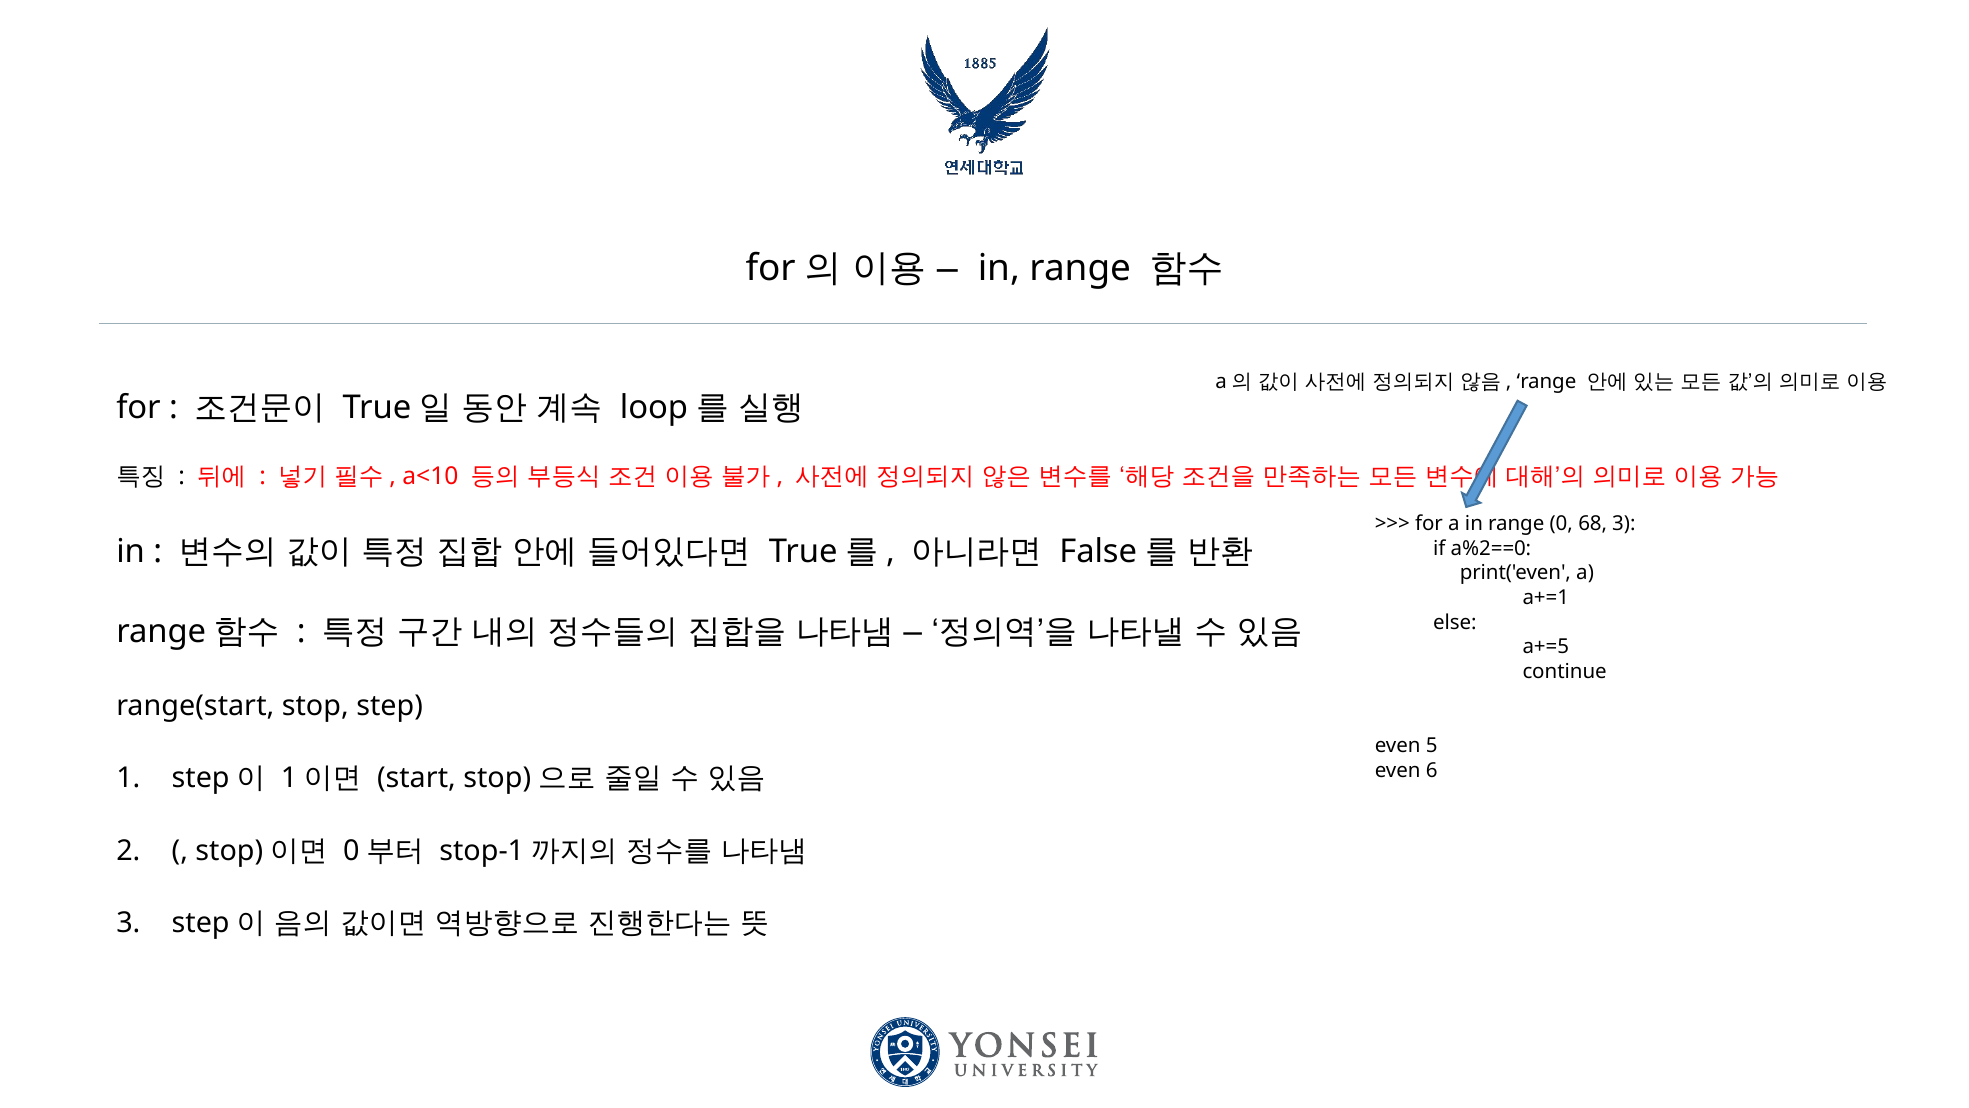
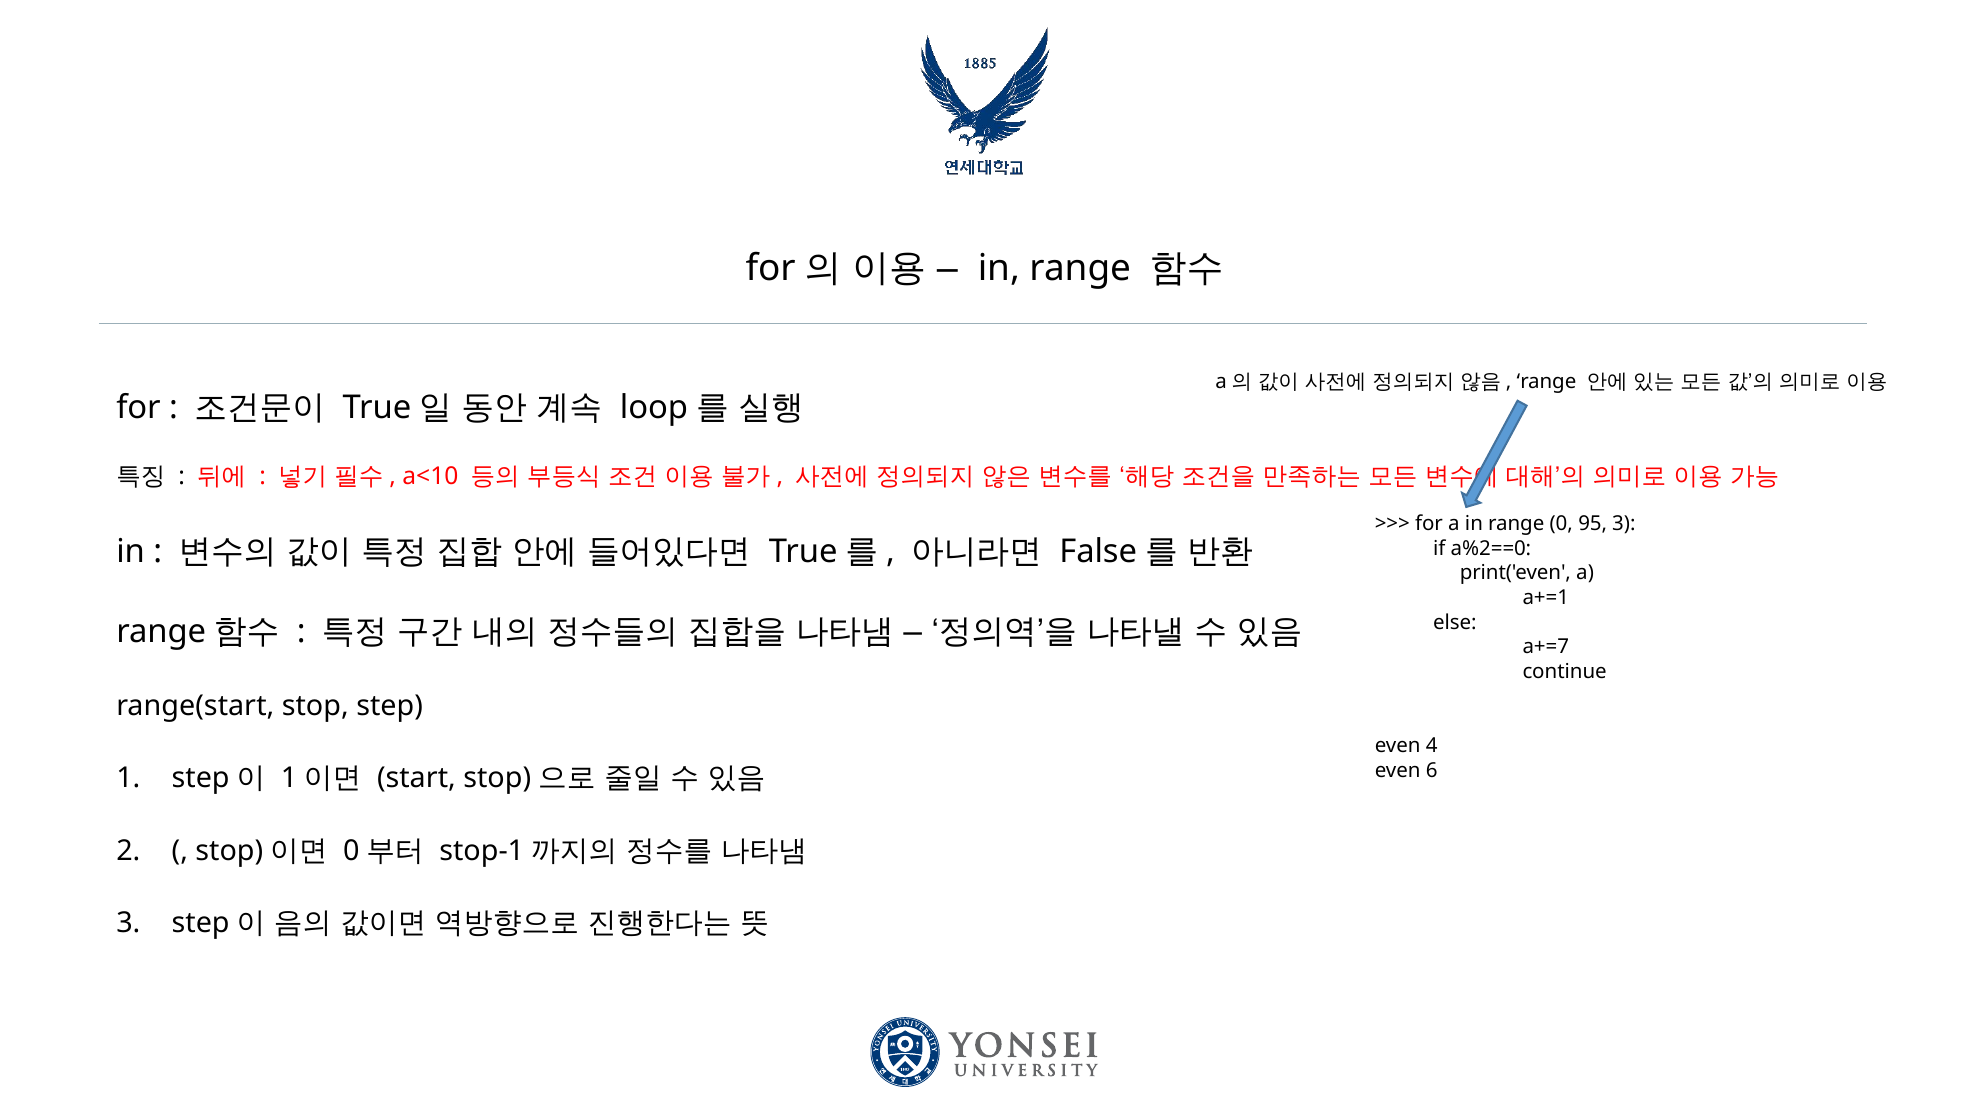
68: 68 -> 95 (1593, 524)
a+=5: a+=5 -> a+=7 (1546, 647)
5: 5 -> 4 (1432, 745)
